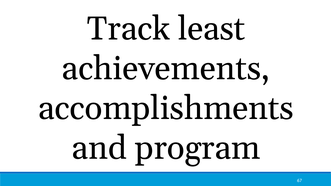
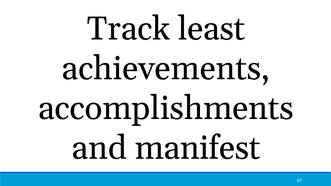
program: program -> manifest (198, 148)
